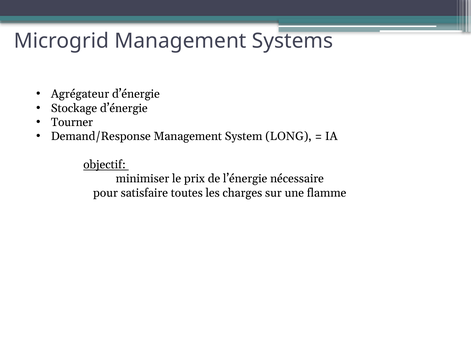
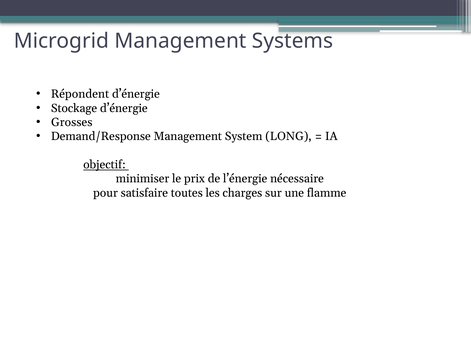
Agrégateur: Agrégateur -> Répondent (80, 94)
Tourner: Tourner -> Grosses (72, 122)
